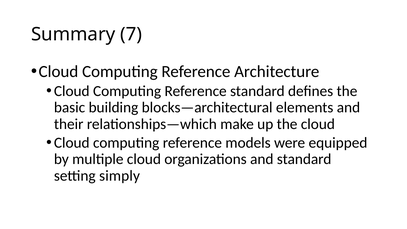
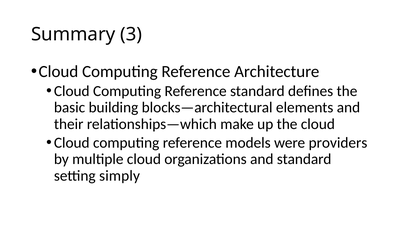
7: 7 -> 3 (131, 34)
equipped: equipped -> providers (338, 143)
